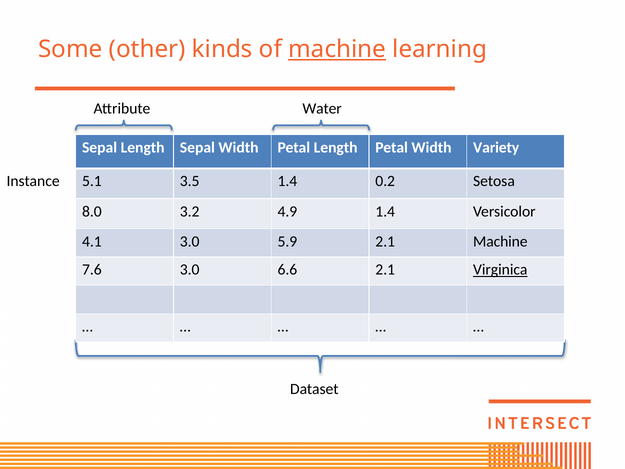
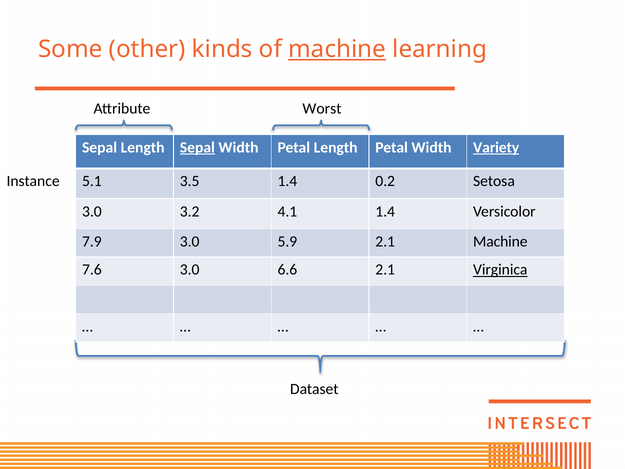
Water: Water -> Worst (322, 109)
Sepal underline: none -> present (197, 147)
Variety underline: none -> present (496, 147)
8.0: 8.0 -> 3.0 (92, 211)
4.9: 4.9 -> 4.1 (287, 211)
4.1: 4.1 -> 7.9 (92, 241)
